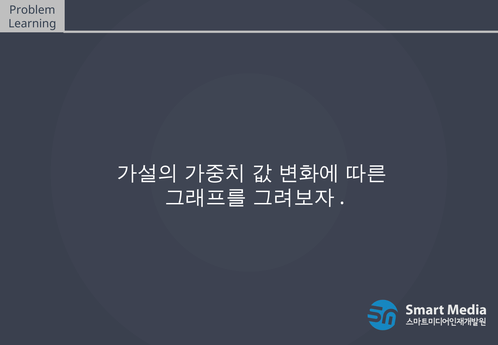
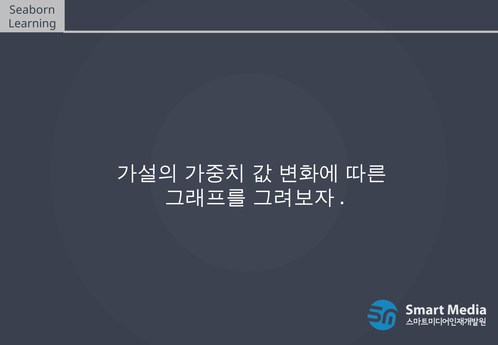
Problem: Problem -> Seaborn (32, 10)
